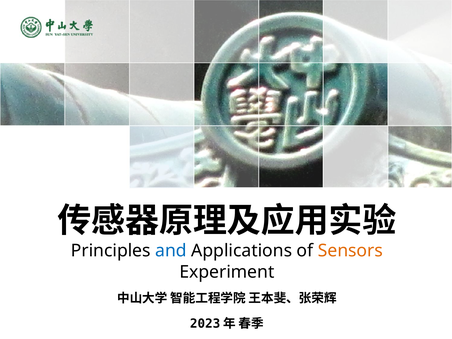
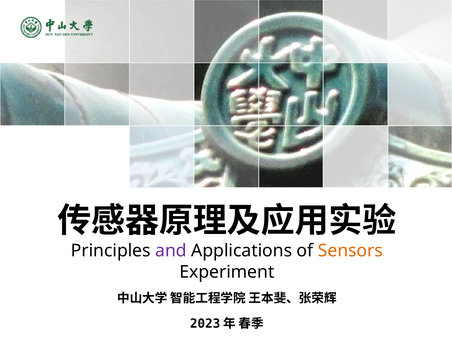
and colour: blue -> purple (171, 251)
